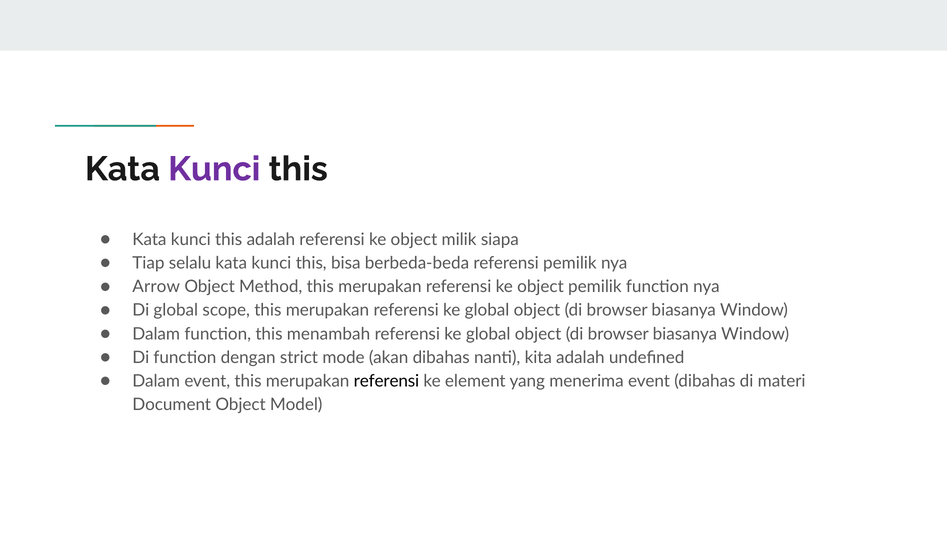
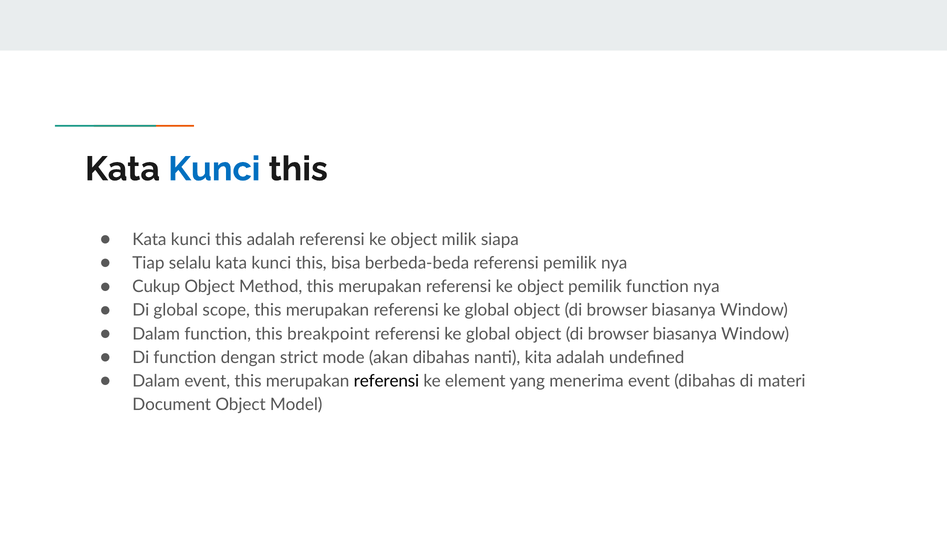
Kunci colour: purple -> blue (214, 169)
Arrow: Arrow -> Cukup (156, 287)
menambah: menambah -> breakpoint (328, 334)
